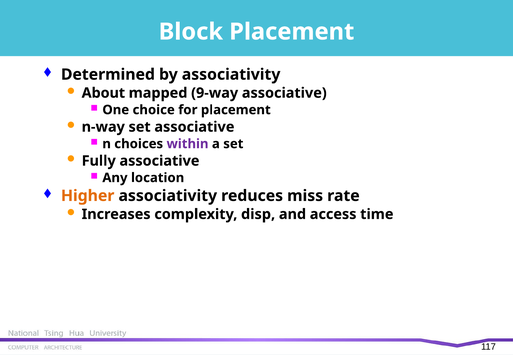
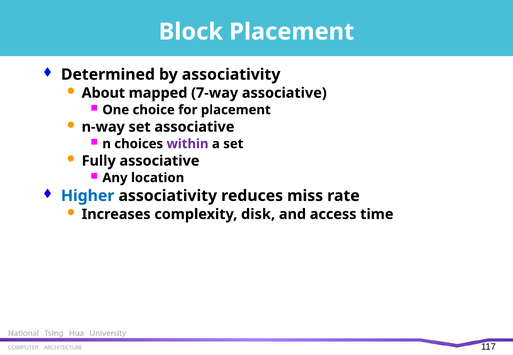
9-way: 9-way -> 7-way (215, 93)
Higher colour: orange -> blue (88, 196)
disp: disp -> disk (258, 214)
